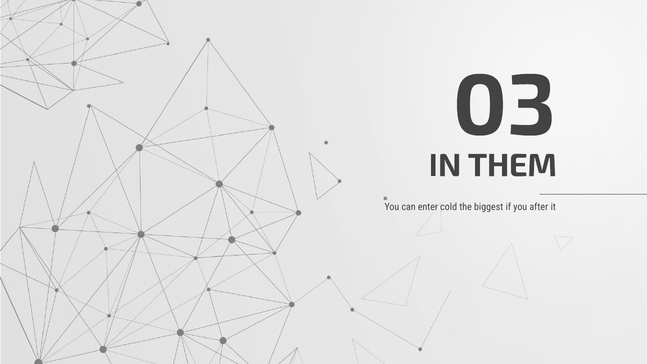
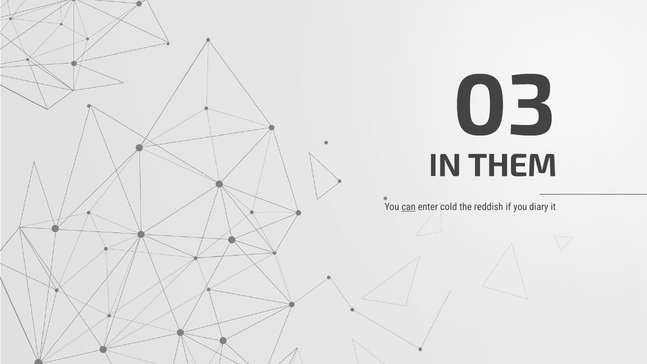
can underline: none -> present (409, 207)
biggest: biggest -> reddish (489, 207)
after: after -> diary (539, 207)
